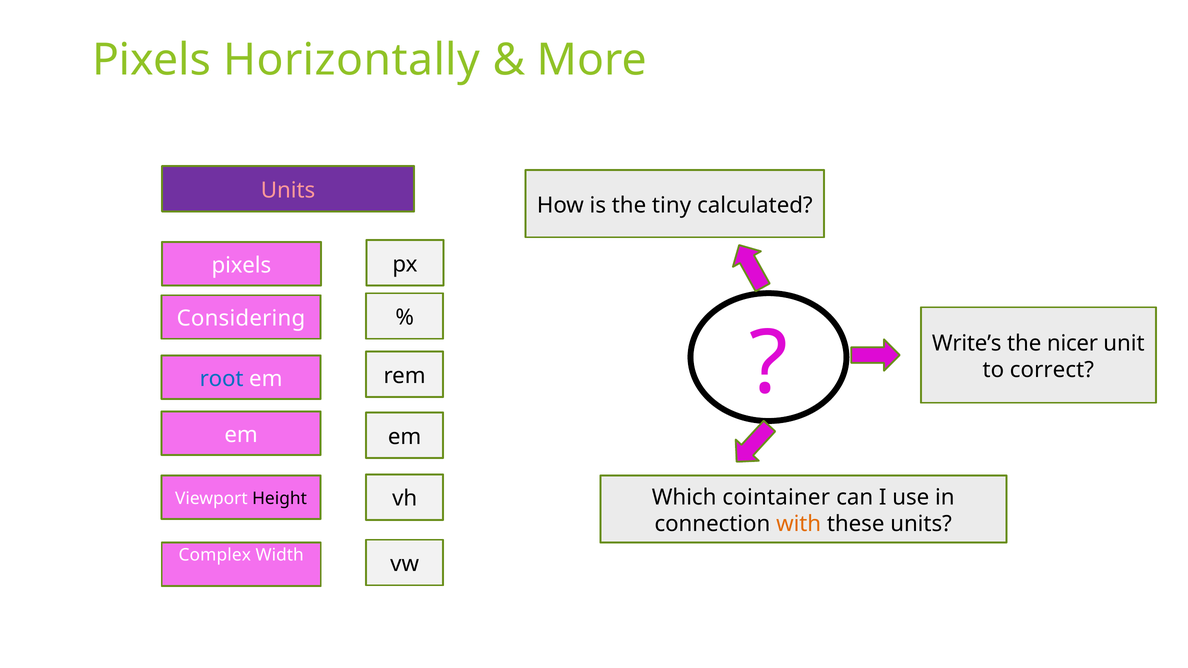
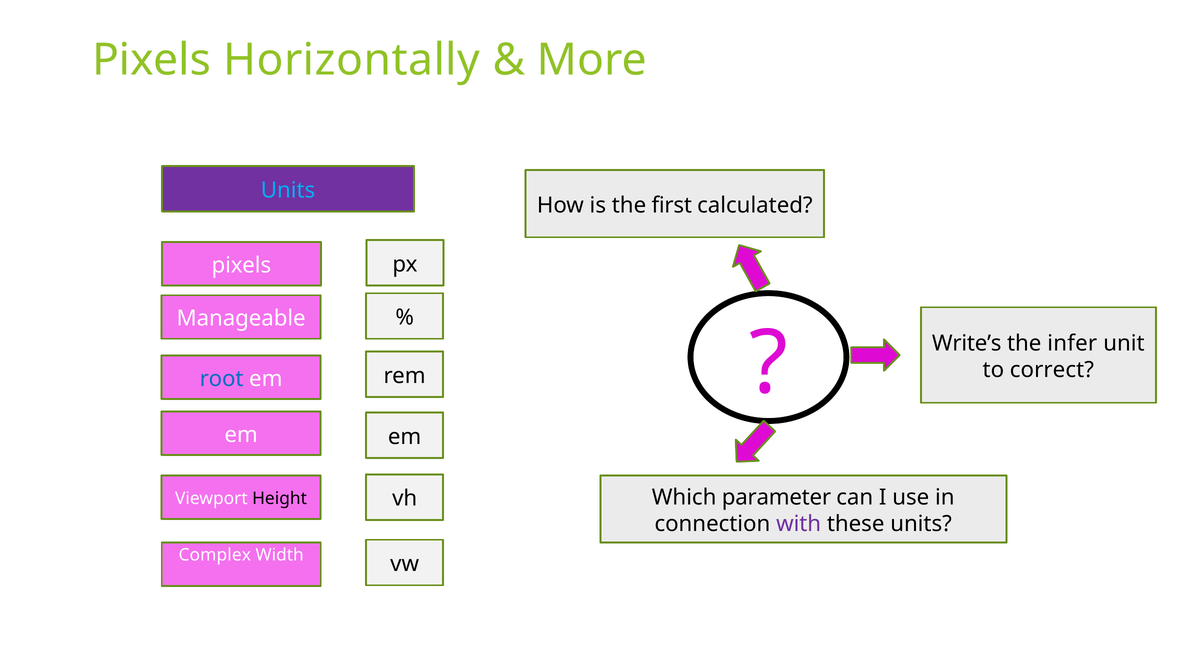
Units colour: pink -> light blue (288, 190)
tiny: tiny -> first (672, 205)
Considering: Considering -> Manageable (241, 319)
nicer: nicer -> infer (1072, 343)
cointainer: cointainer -> parameter (776, 497)
with colour: orange -> purple (799, 524)
